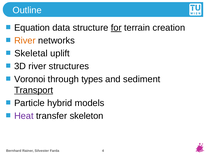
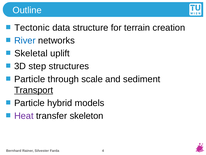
Equation: Equation -> Tectonic (32, 28)
for underline: present -> none (116, 28)
River colour: orange -> blue (25, 40)
3D river: river -> step (37, 66)
Voronoi: Voronoi -> Particle (30, 79)
types: types -> scale (92, 79)
